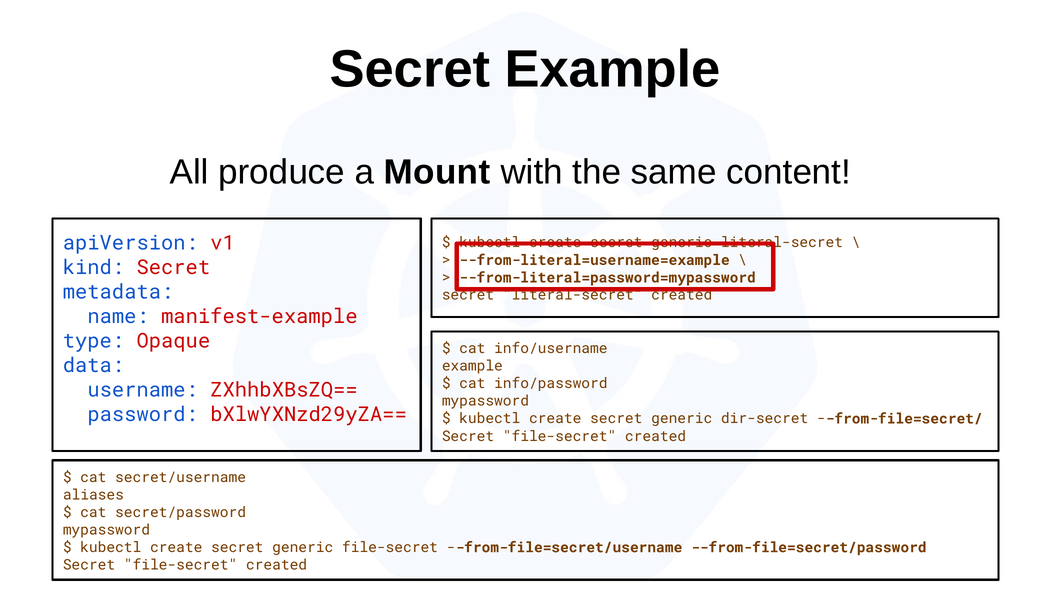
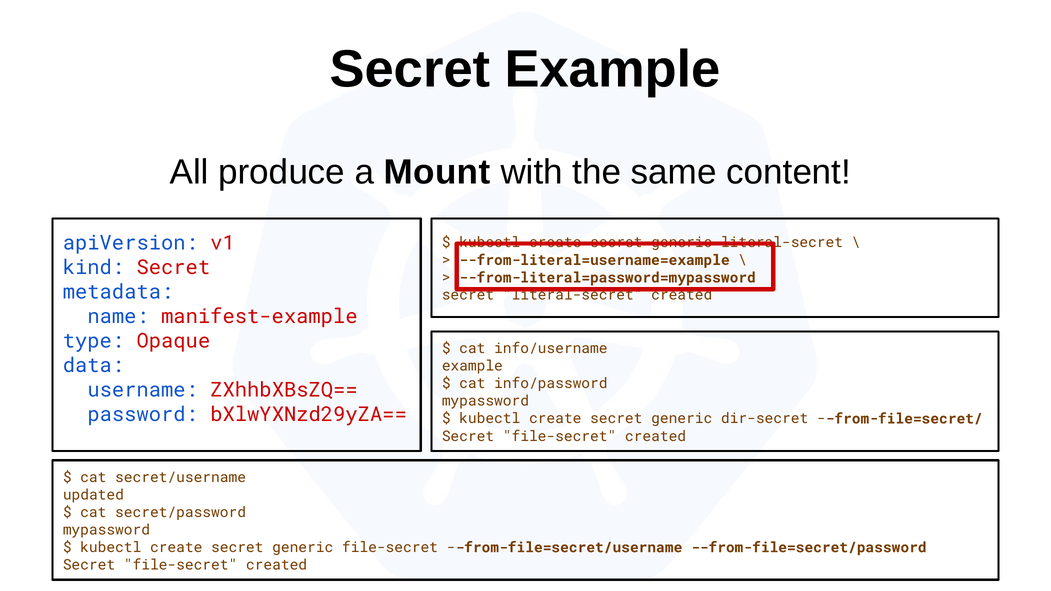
aliases: aliases -> updated (93, 495)
